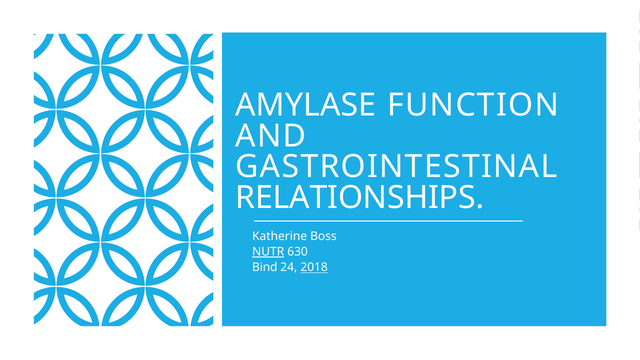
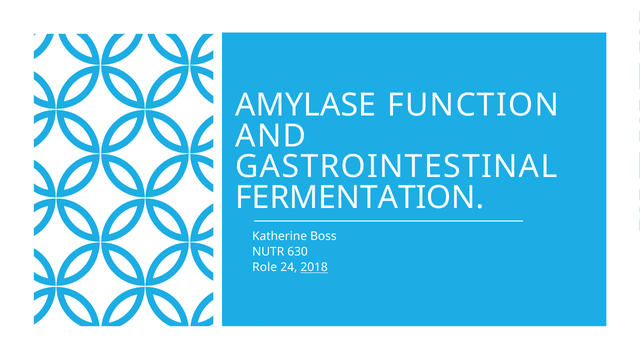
RELATIONSHIPS: RELATIONSHIPS -> FERMENTATION (360, 198)
NUTR underline: present -> none (268, 252)
Bind: Bind -> Role (265, 268)
